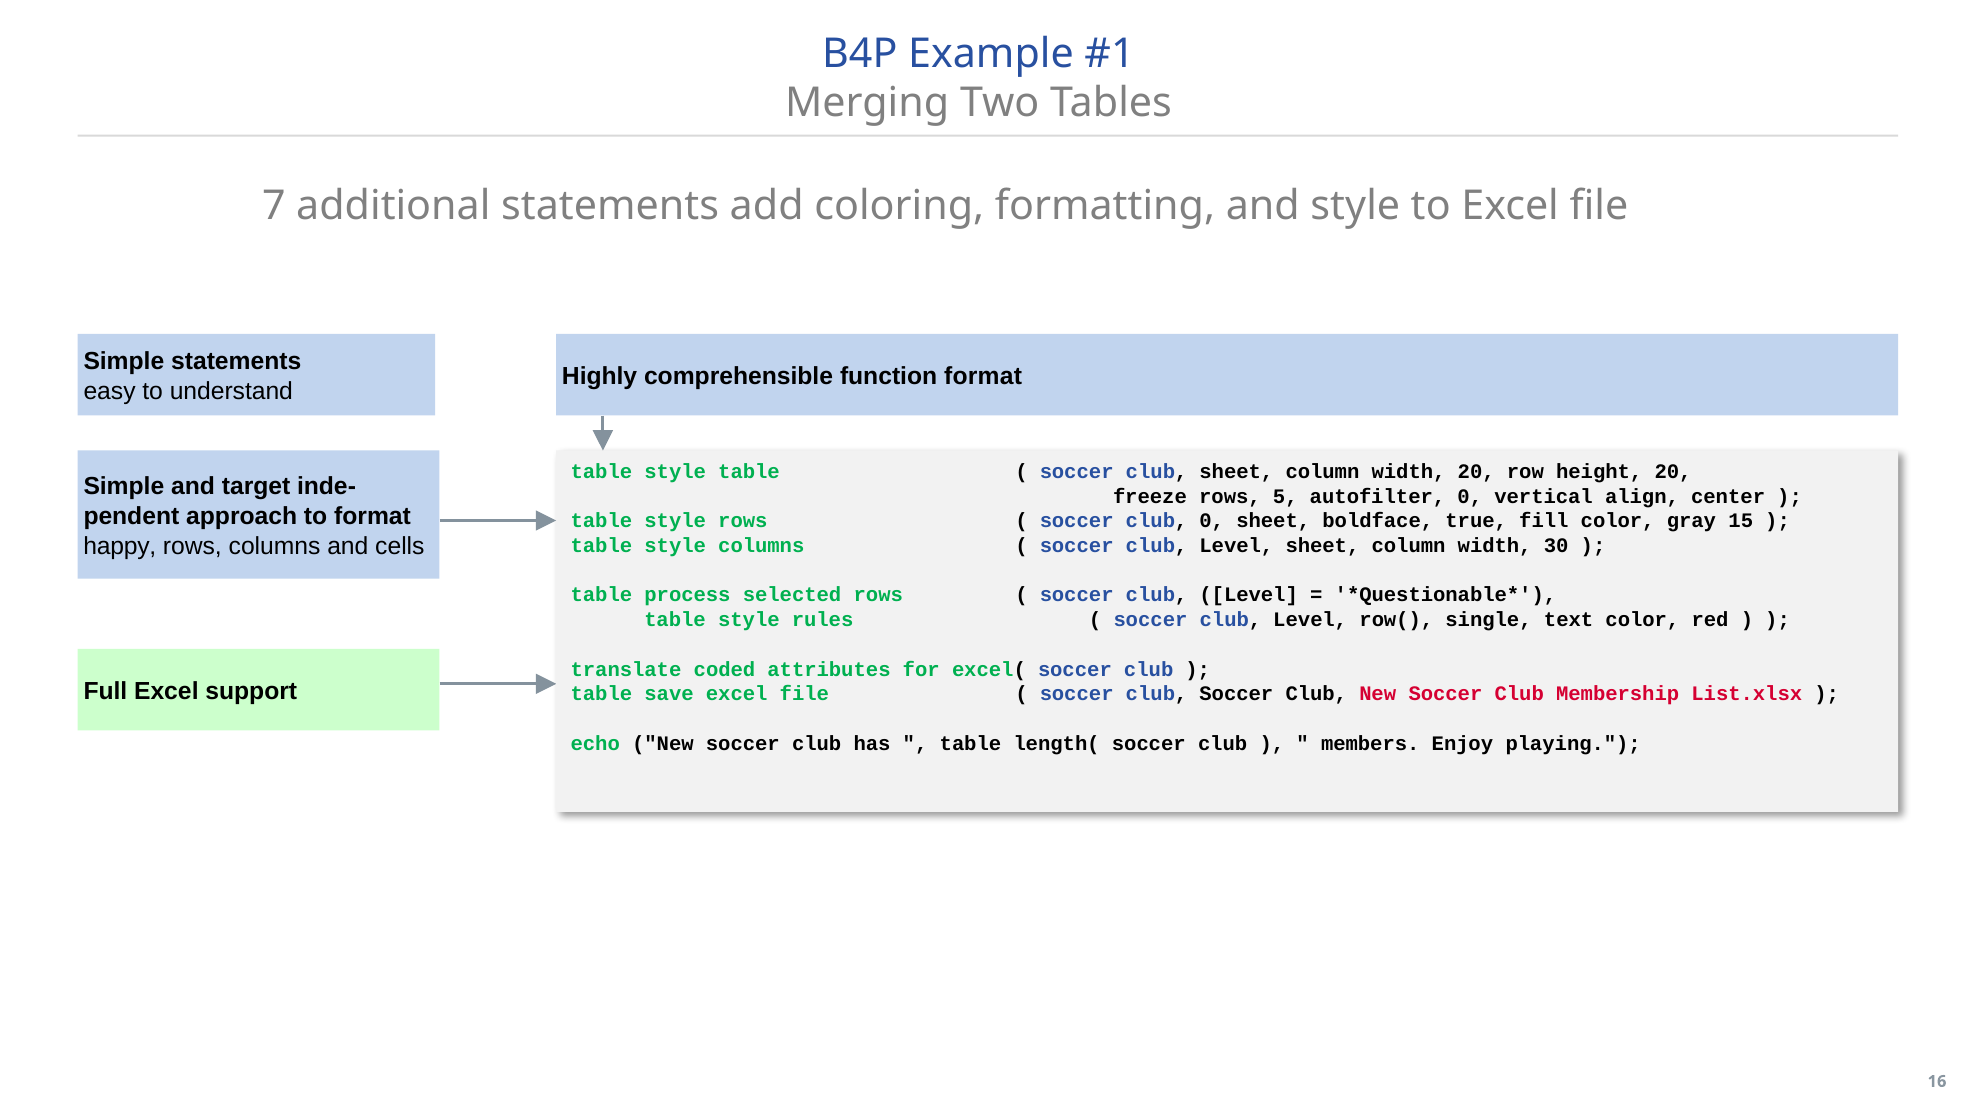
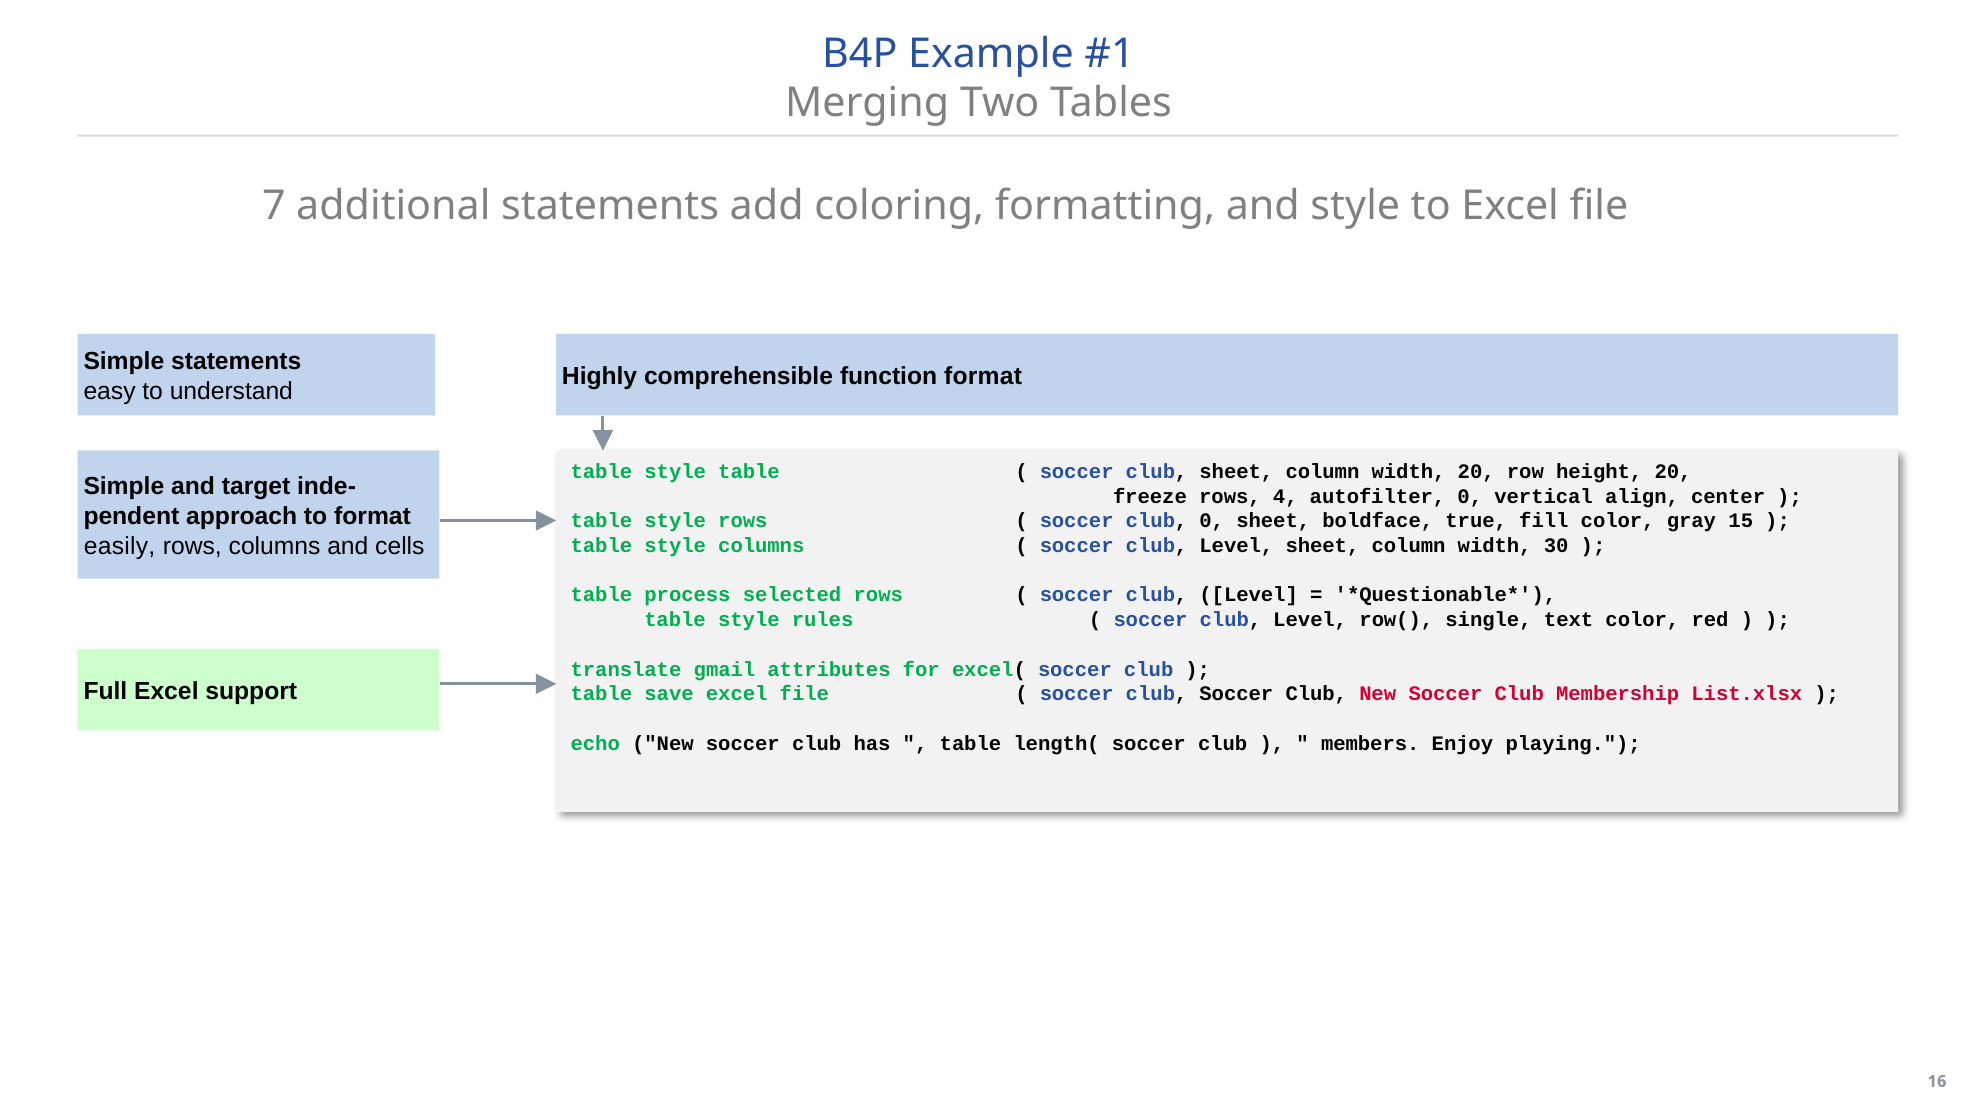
5: 5 -> 4 (1285, 496)
happy: happy -> easily (120, 546)
coded: coded -> gmail (725, 670)
